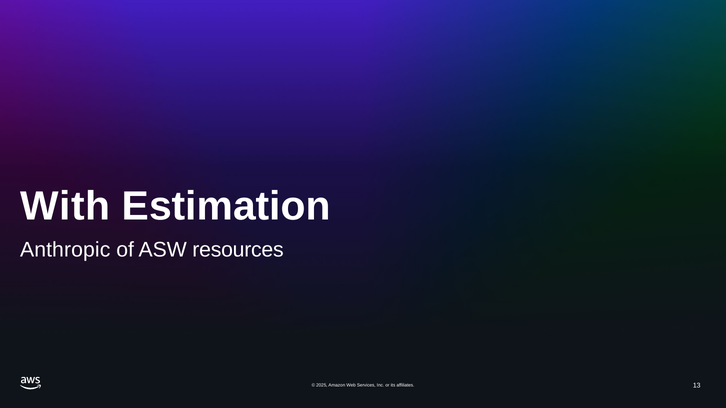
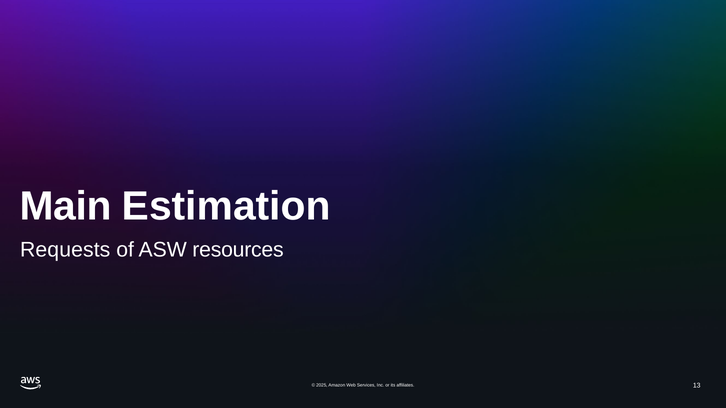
With: With -> Main (66, 207)
Anthropic: Anthropic -> Requests (65, 250)
